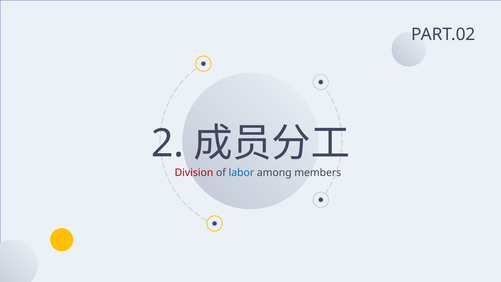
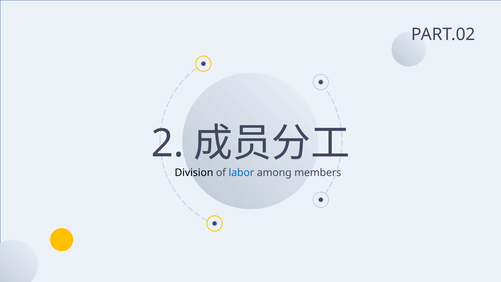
Division colour: red -> black (194, 173)
